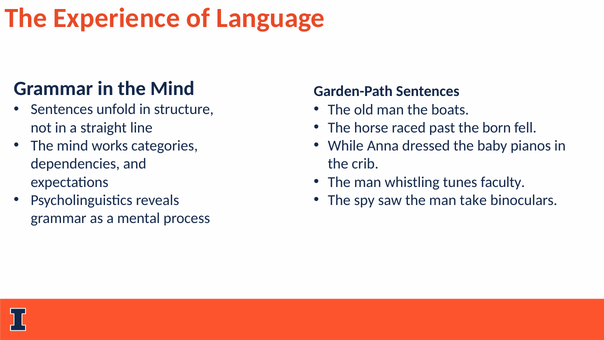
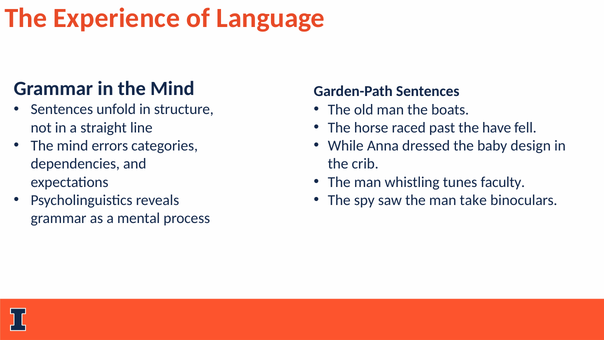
born: born -> have (497, 128)
works: works -> errors (110, 146)
pianos: pianos -> design (531, 146)
